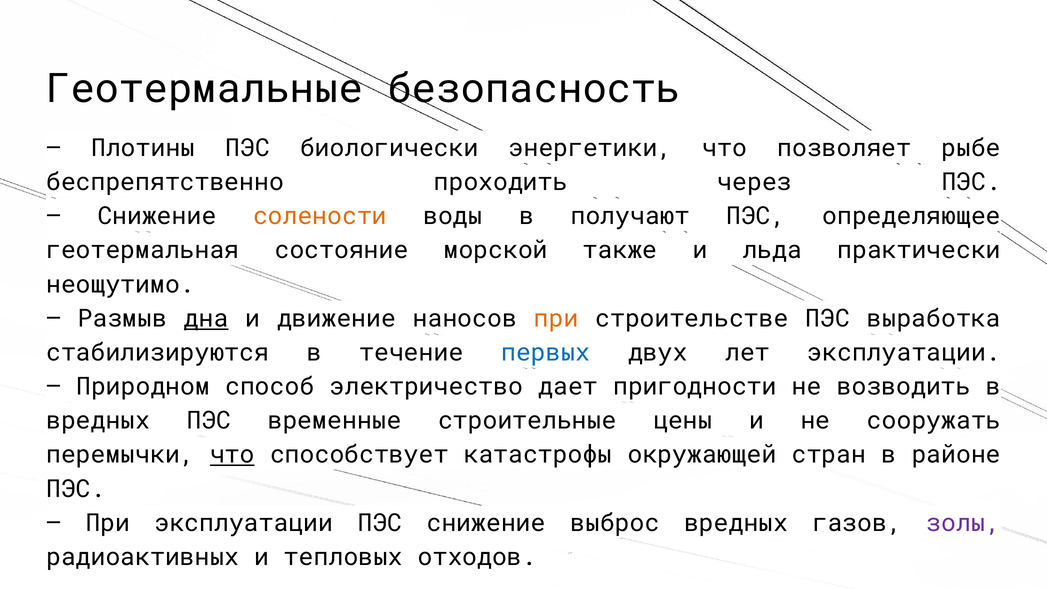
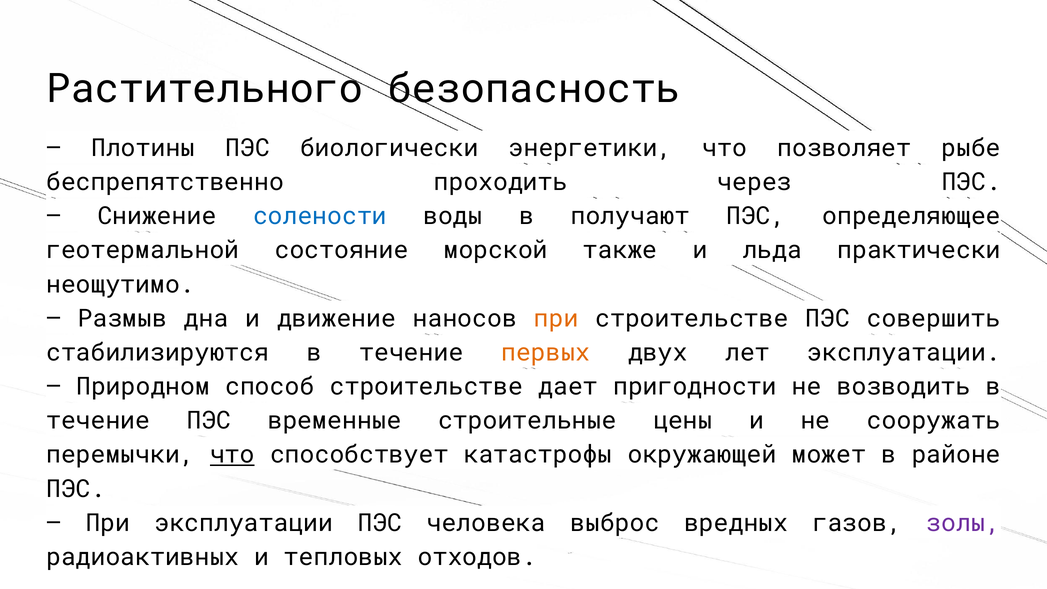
Геотермальные: Геотермальные -> Растительного (205, 89)
солености colour: orange -> blue (320, 216)
геотермальная: геотермальная -> геотермальной (143, 250)
дна underline: present -> none (206, 318)
выработка: выработка -> совершить (934, 318)
первых colour: blue -> orange (546, 353)
способ электричество: электричество -> строительстве (426, 387)
вредных: вредных -> течение (98, 421)
стран: стран -> может (829, 455)
ПЭС снижение: снижение -> человека (486, 523)
